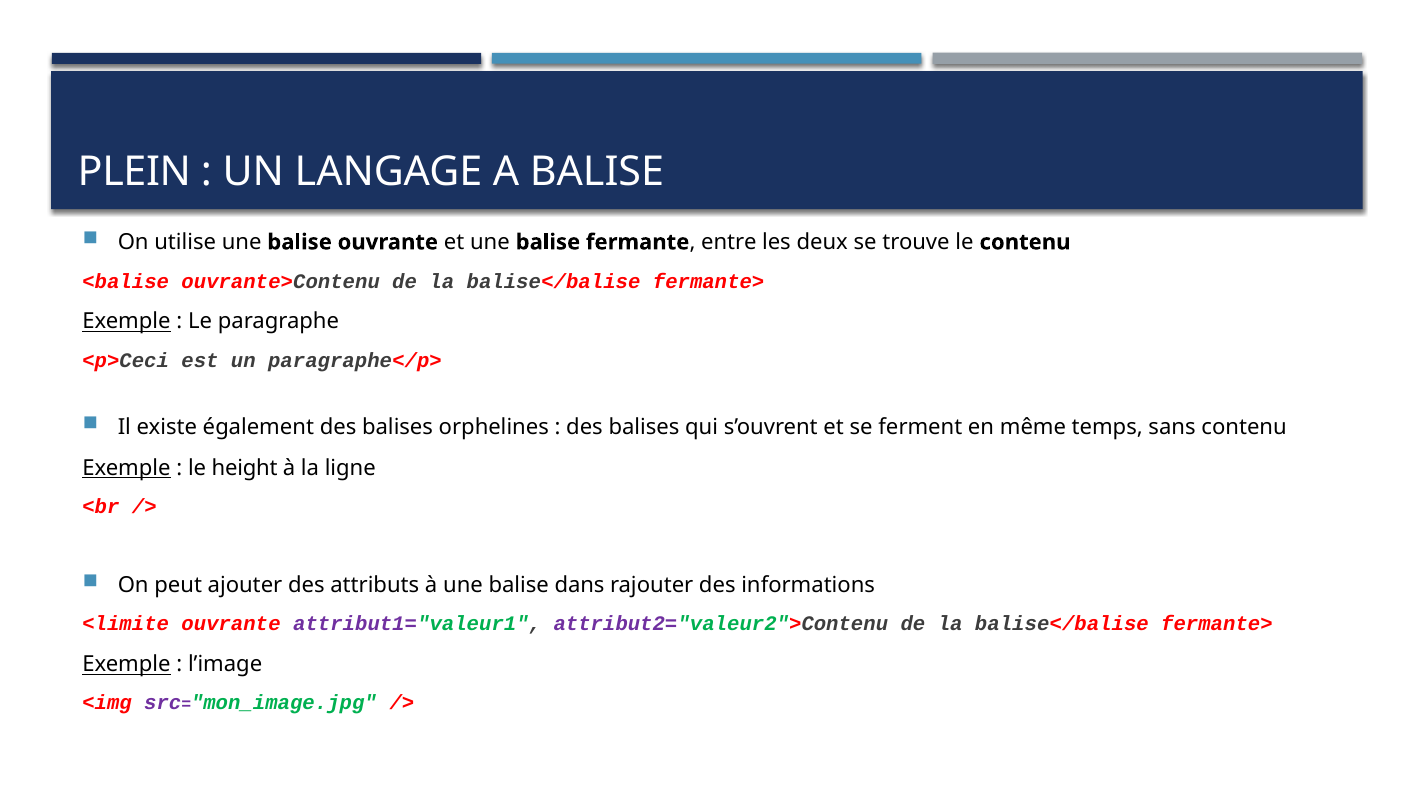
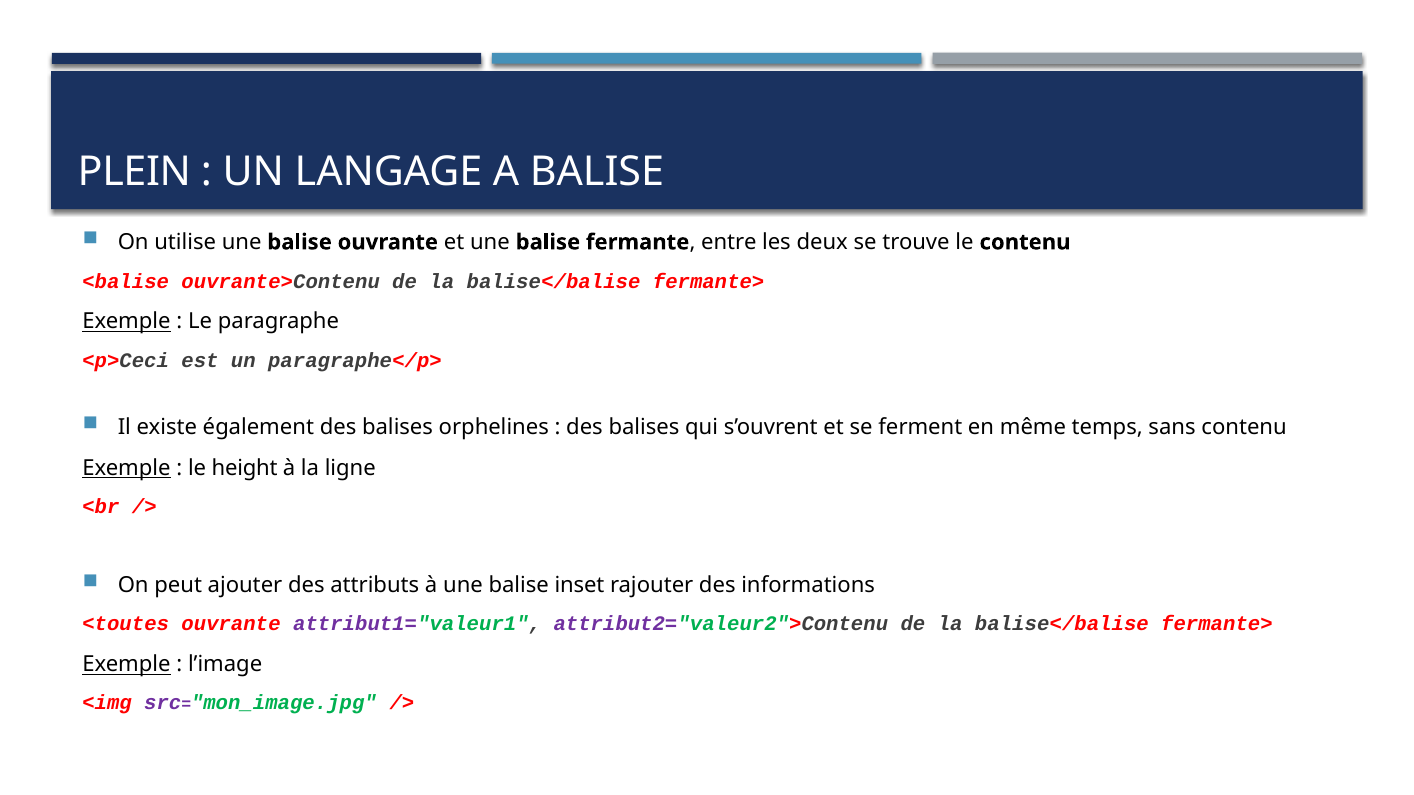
dans: dans -> inset (579, 585)
<limite: <limite -> <toutes (126, 624)
